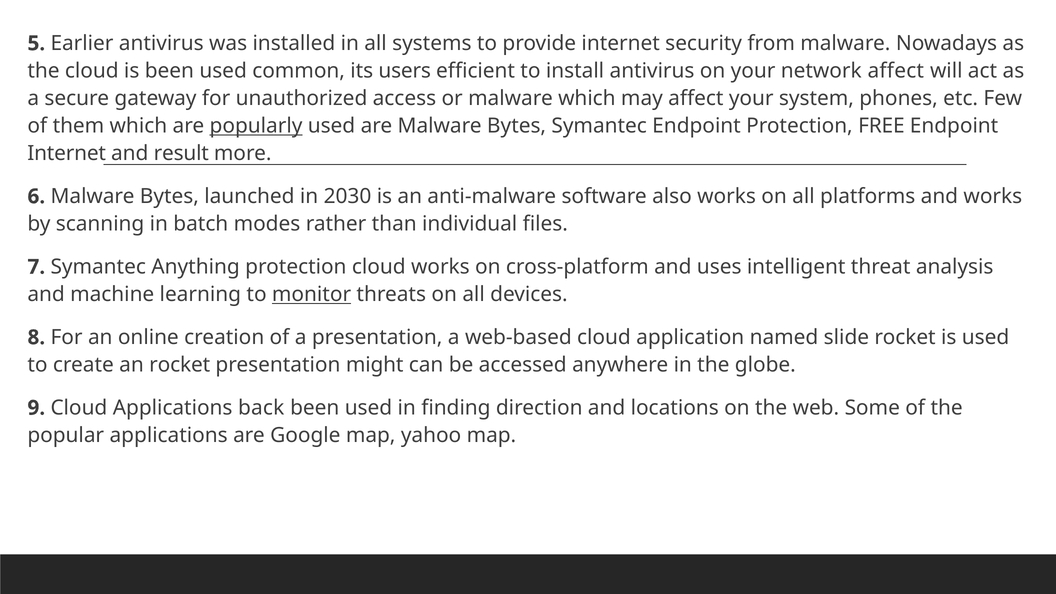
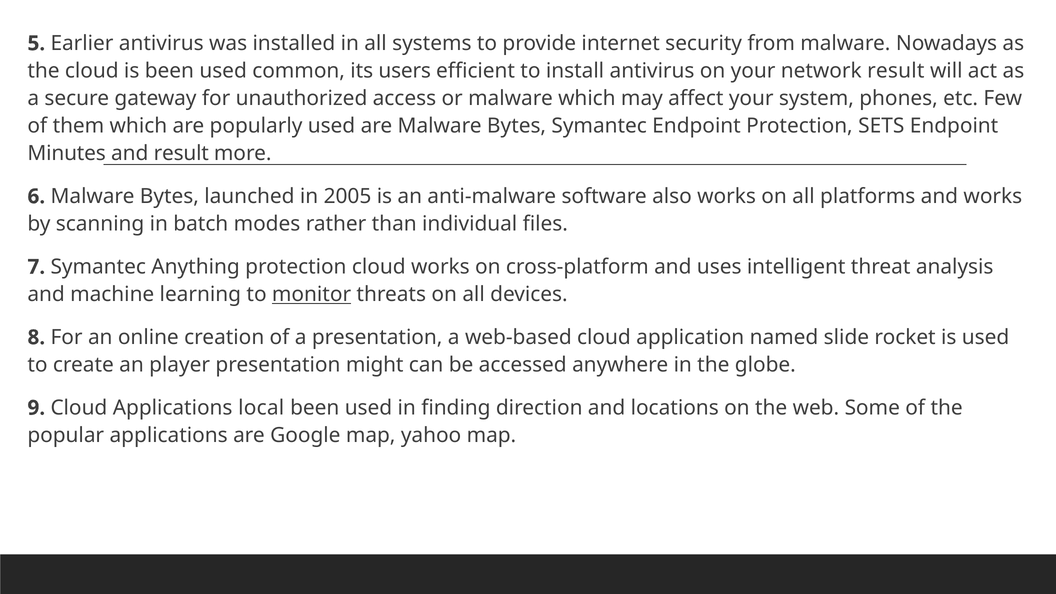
network affect: affect -> result (896, 71)
popularly underline: present -> none (256, 126)
FREE: FREE -> SETS (881, 126)
Internet: Internet -> Minutes (67, 153)
2030: 2030 -> 2005 (348, 196)
an rocket: rocket -> player (180, 365)
back: back -> local (261, 408)
